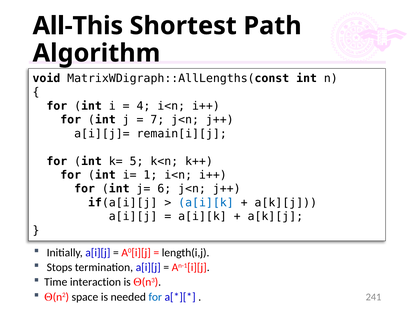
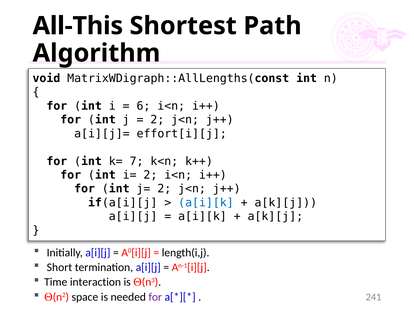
4: 4 -> 6 (143, 106)
7: 7 -> 2 (157, 120)
remain[i][j: remain[i][j -> effort[i][j (182, 133)
5: 5 -> 7 (137, 161)
i= 1: 1 -> 2 (150, 175)
j= 6: 6 -> 2 (164, 189)
Stops: Stops -> Short (59, 267)
for colour: blue -> purple (155, 296)
